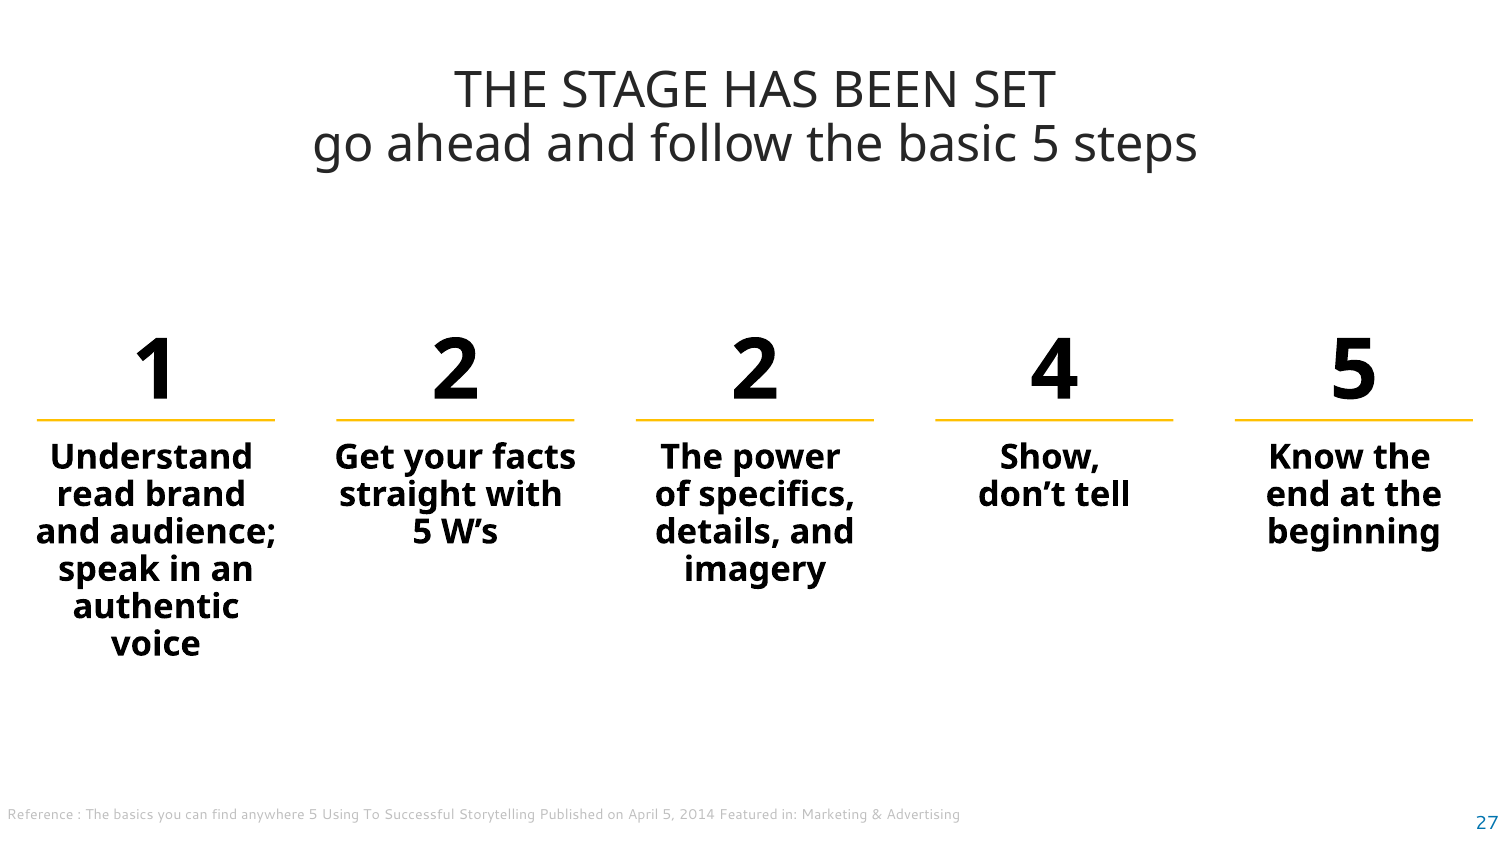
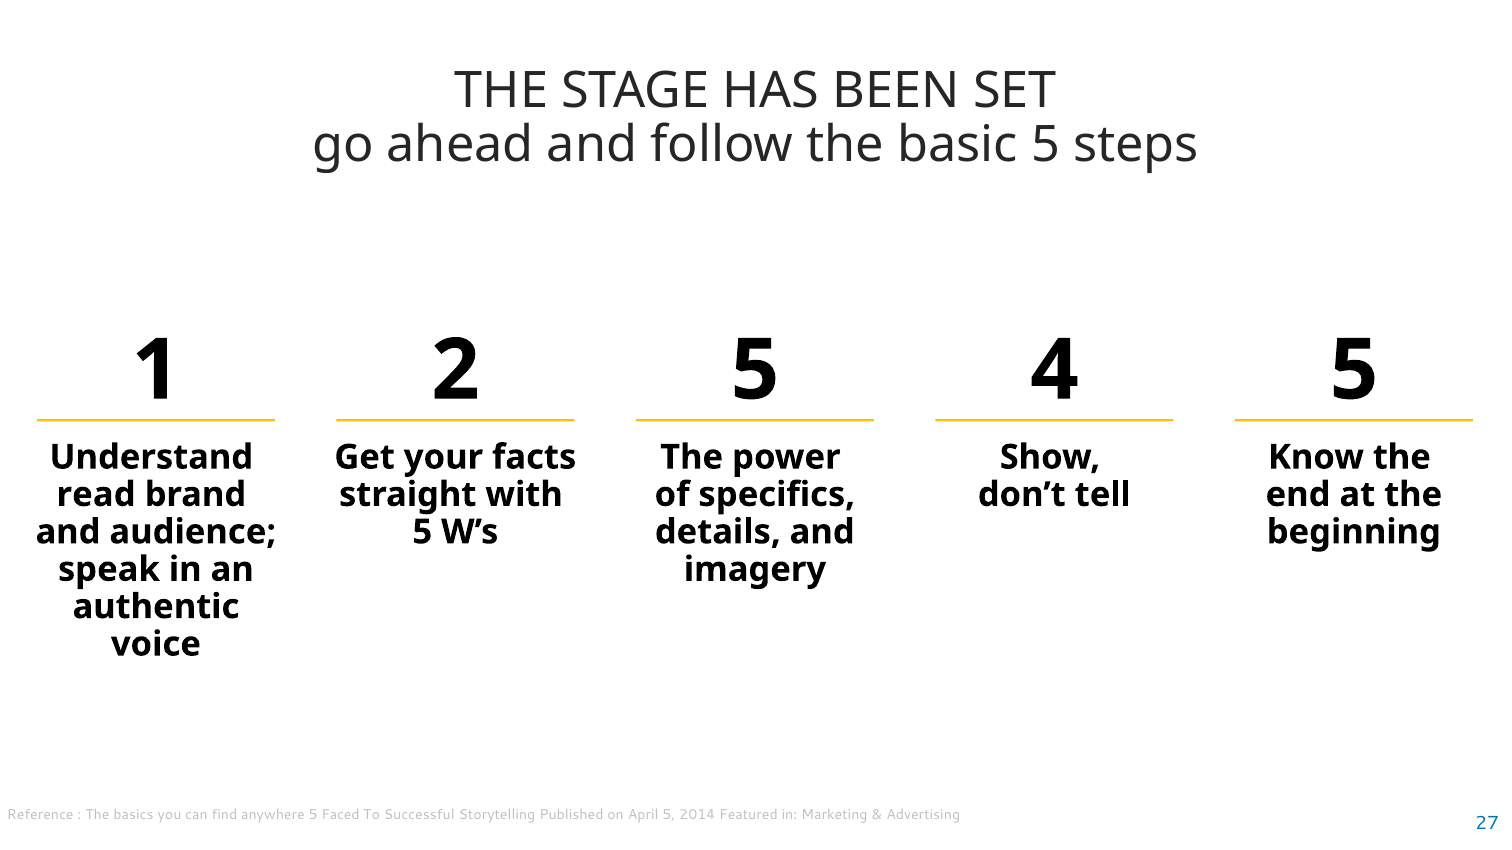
2 2: 2 -> 5 (755, 371)
Using: Using -> Faced (341, 815)
